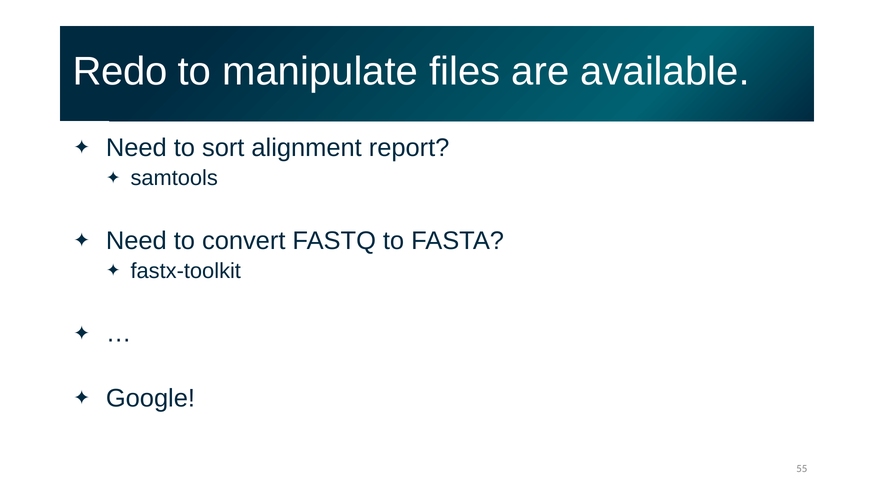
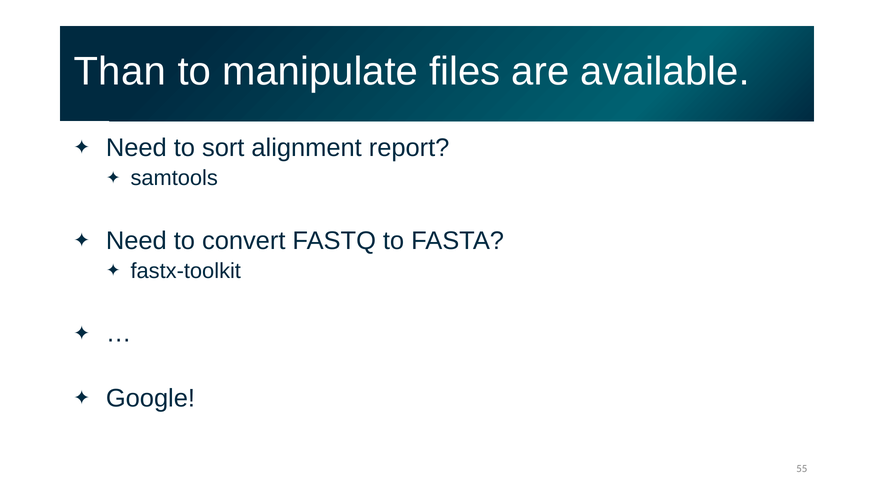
Redo: Redo -> Than (120, 72)
